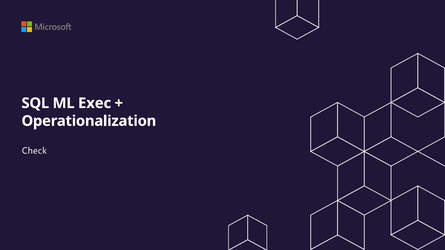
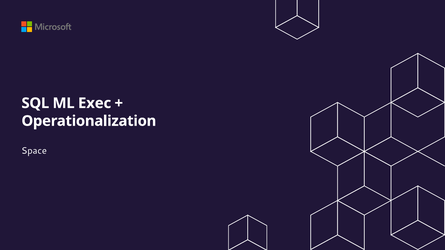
Check: Check -> Space (34, 151)
